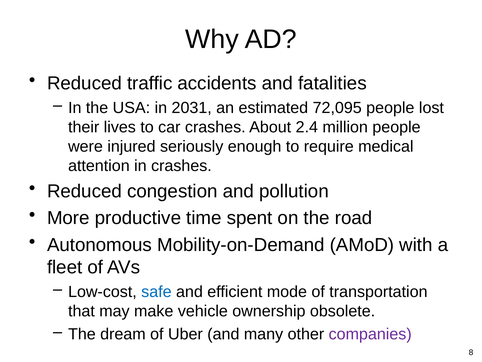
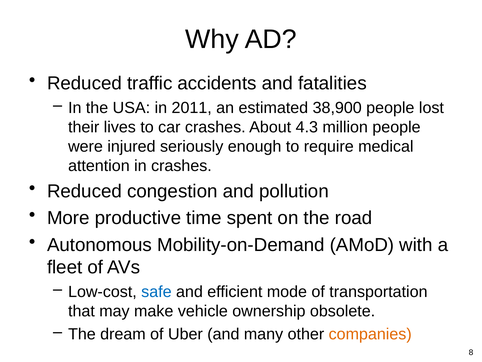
2031: 2031 -> 2011 (192, 108)
72,095: 72,095 -> 38,900 (337, 108)
2.4: 2.4 -> 4.3 (307, 127)
companies colour: purple -> orange (370, 334)
